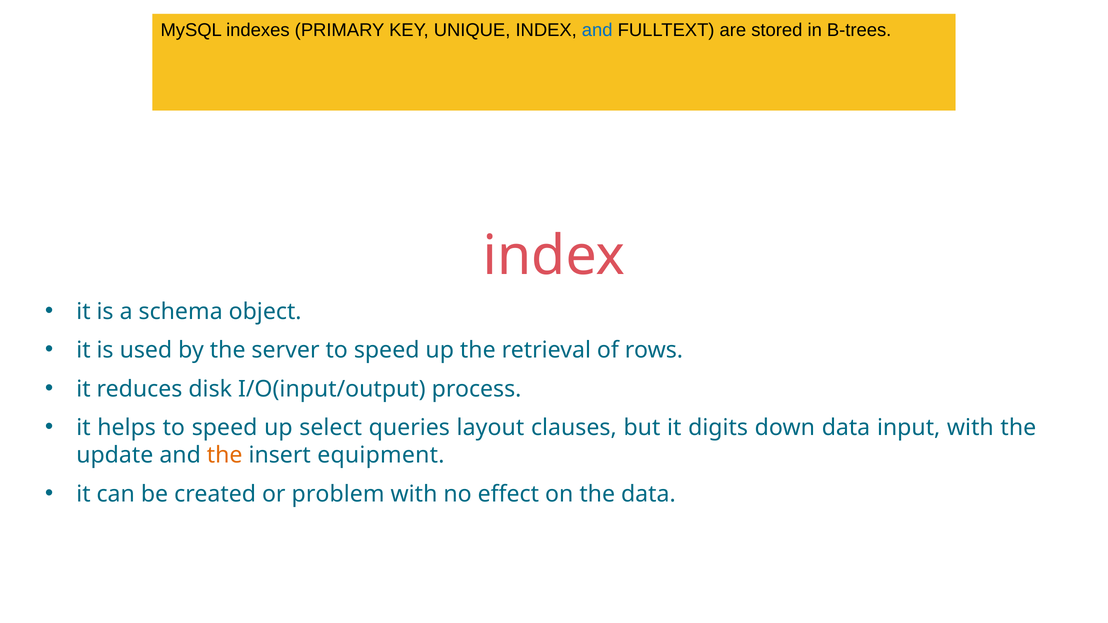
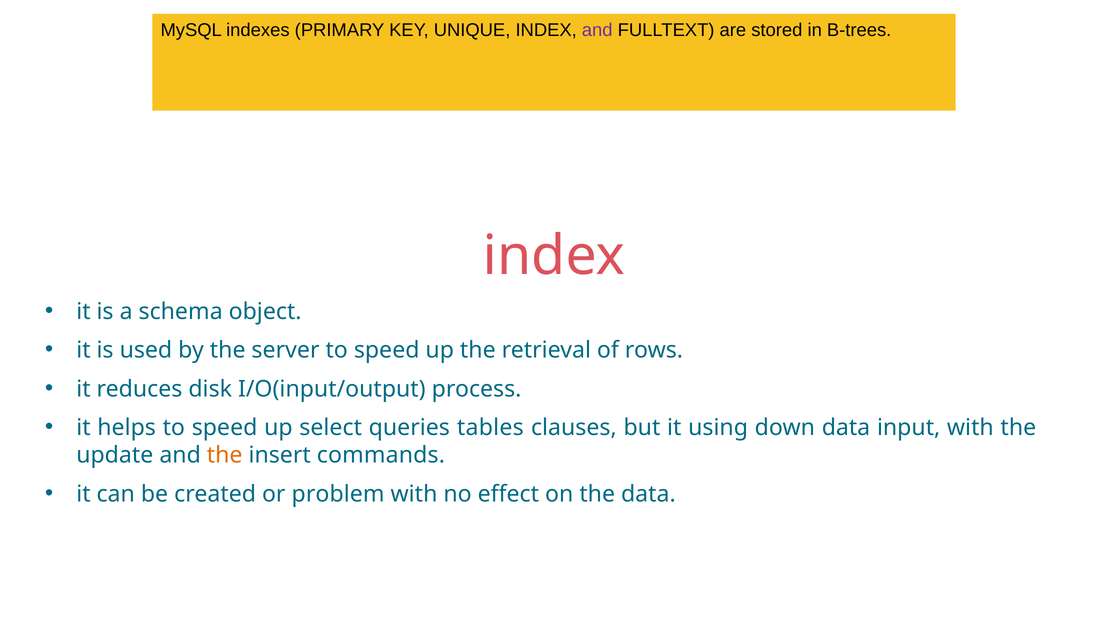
and colour: blue -> purple (597, 30)
layout: layout -> tables (490, 428)
digits: digits -> using (718, 428)
equipment: equipment -> commands (381, 456)
